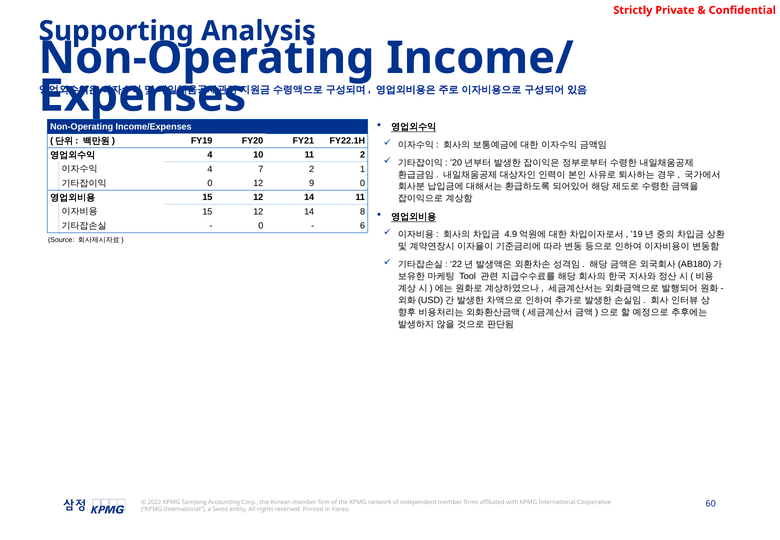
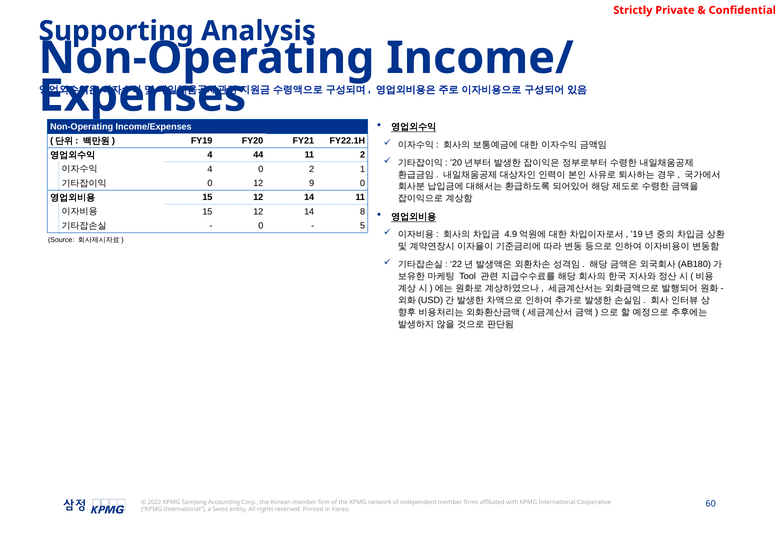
10: 10 -> 44 (258, 155)
4 7: 7 -> 0 (261, 169)
6: 6 -> 5 (363, 226)
